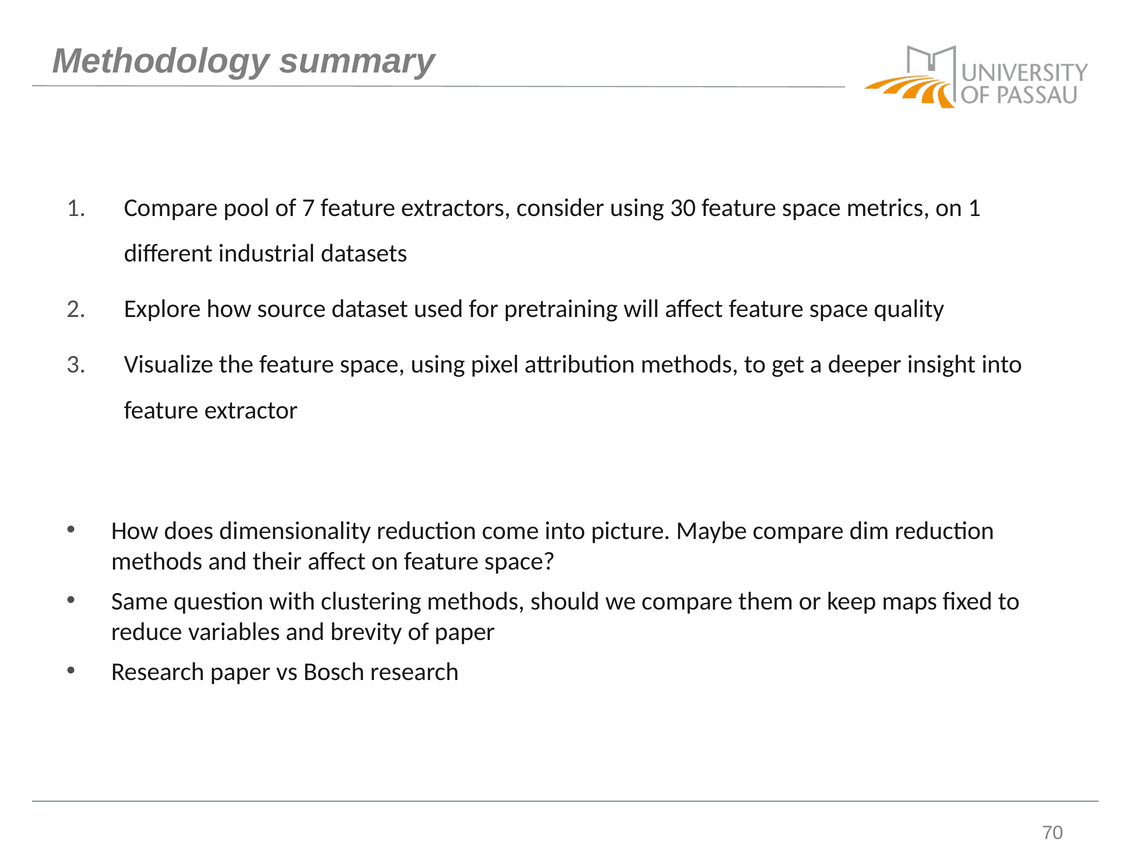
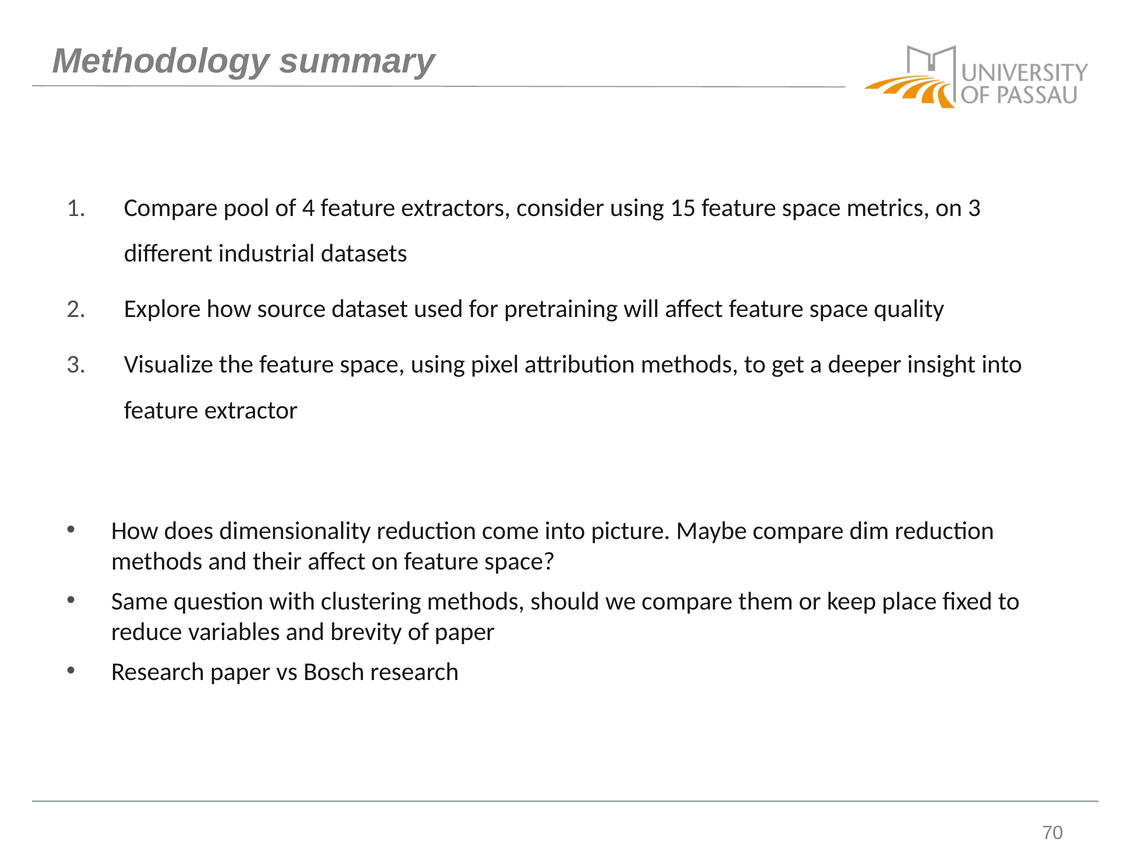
7: 7 -> 4 (309, 208)
30: 30 -> 15 (683, 208)
on 1: 1 -> 3 (974, 208)
maps: maps -> place (909, 601)
